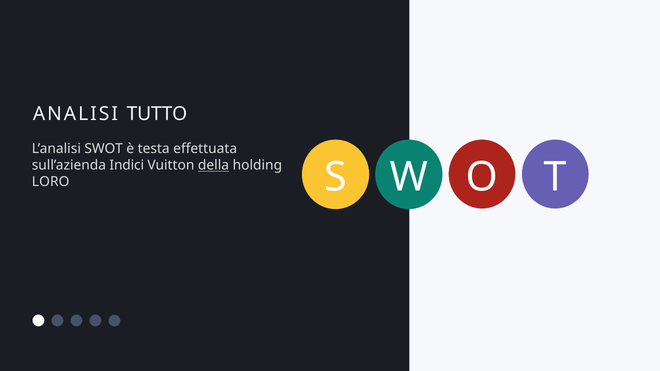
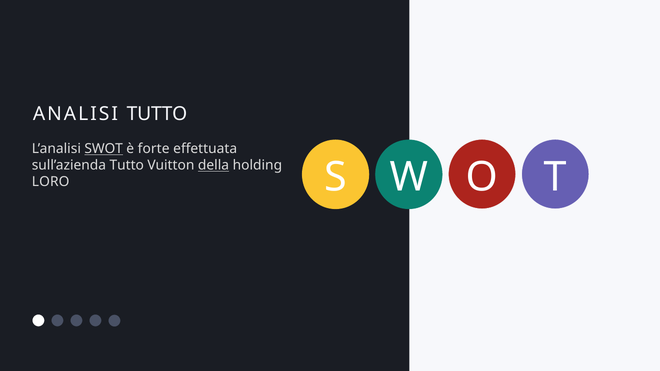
SWOT underline: none -> present (104, 149)
testa: testa -> forte (154, 149)
sull’azienda Indici: Indici -> Tutto (127, 165)
